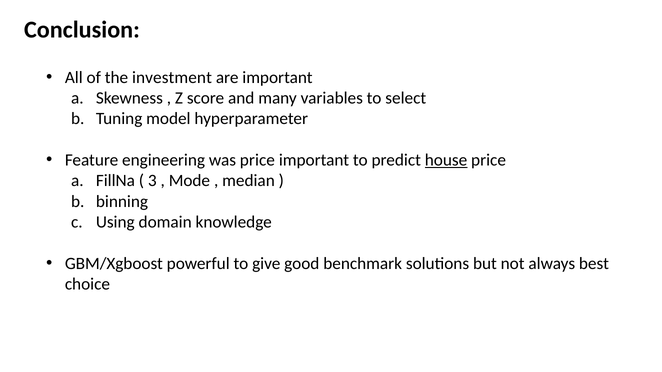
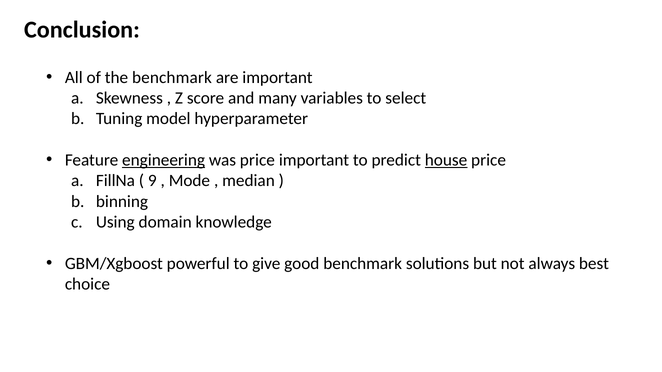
the investment: investment -> benchmark (172, 78)
engineering underline: none -> present (164, 160)
3: 3 -> 9 (152, 181)
